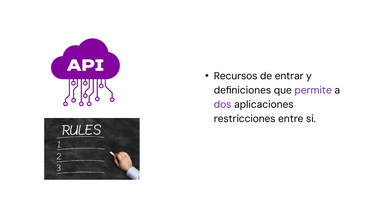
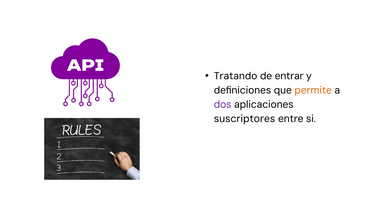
Recursos: Recursos -> Tratando (236, 76)
permite colour: purple -> orange (313, 90)
restricciones: restricciones -> suscriptores (245, 119)
